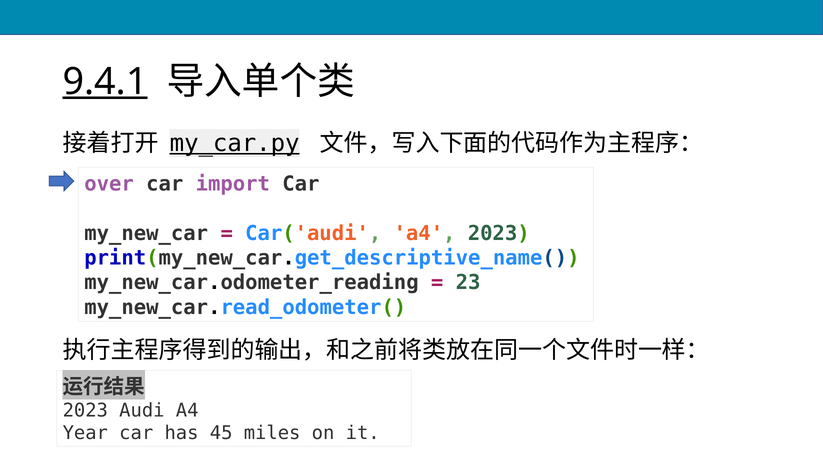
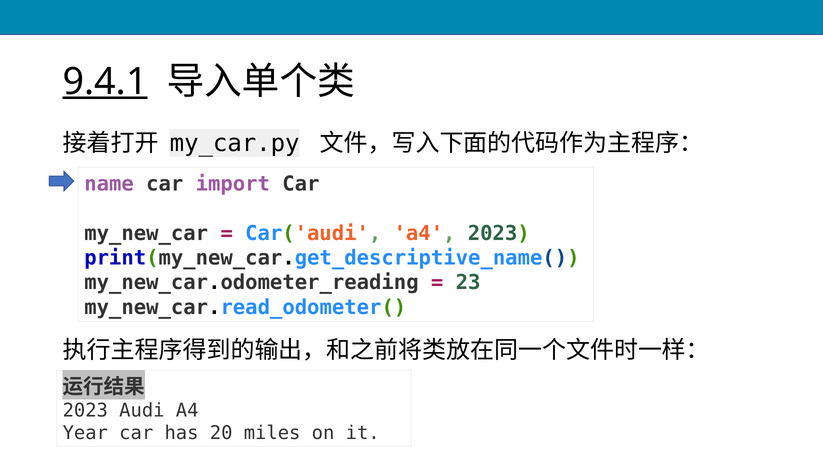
my_car.py underline: present -> none (235, 144)
over: over -> name (109, 184)
45: 45 -> 20 (221, 433)
